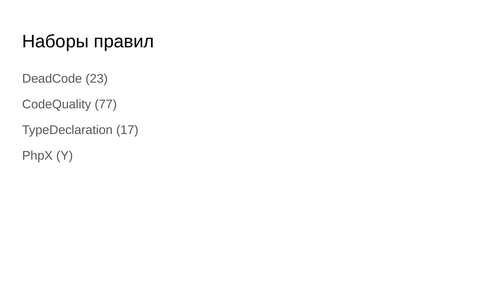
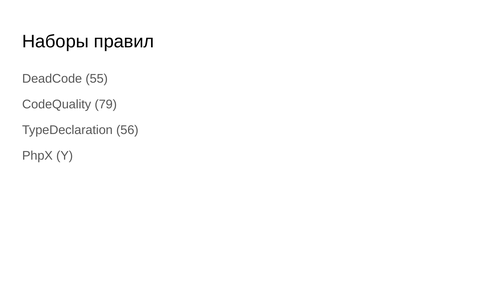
23: 23 -> 55 (97, 79)
77: 77 -> 79 (106, 105)
17: 17 -> 56 (127, 130)
